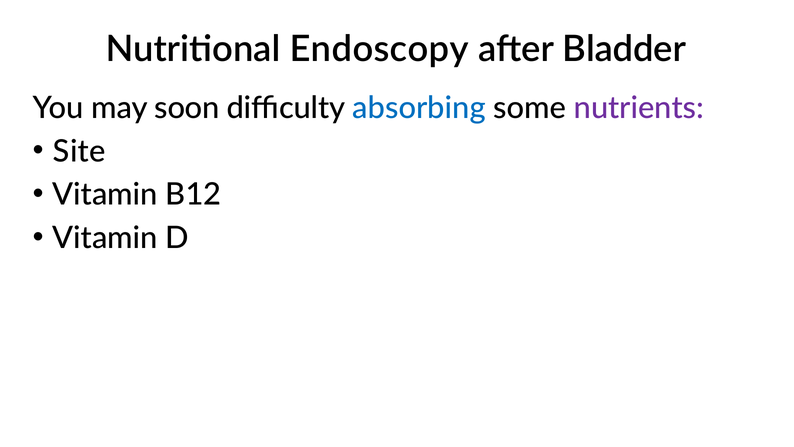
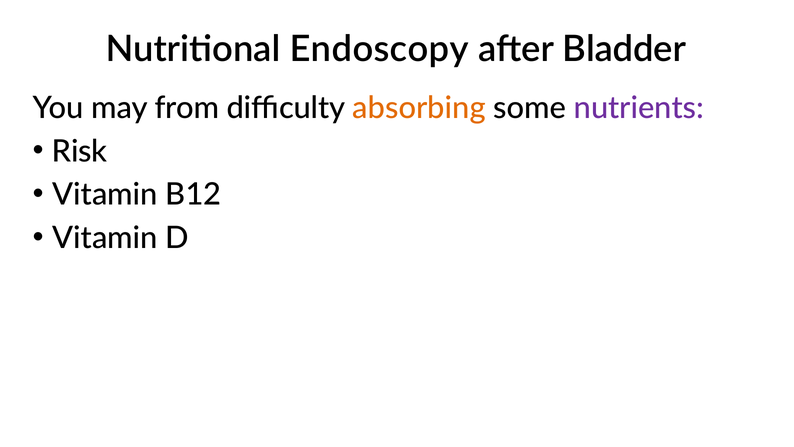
soon: soon -> from (187, 108)
absorbing colour: blue -> orange (419, 108)
Site: Site -> Risk (80, 151)
